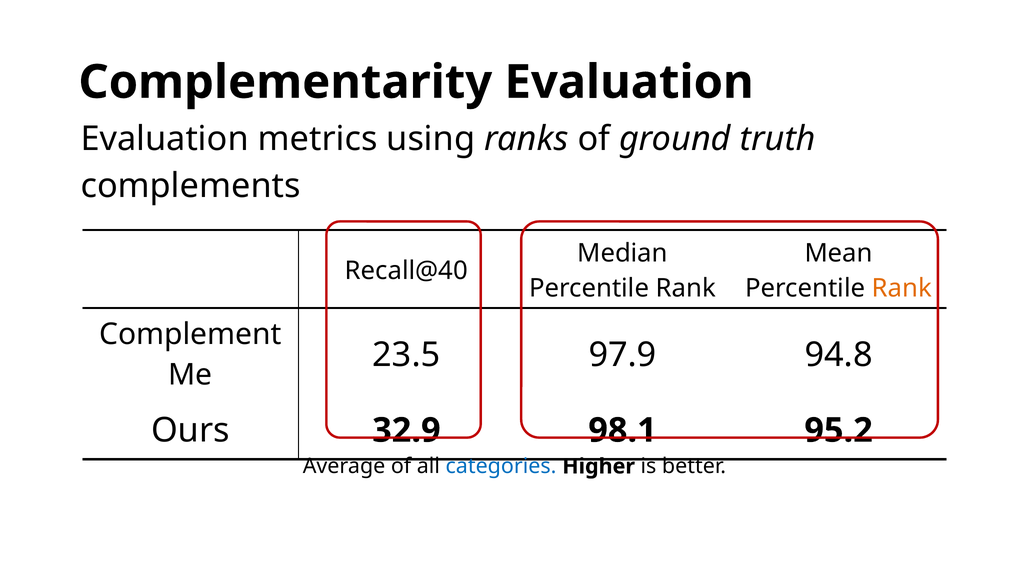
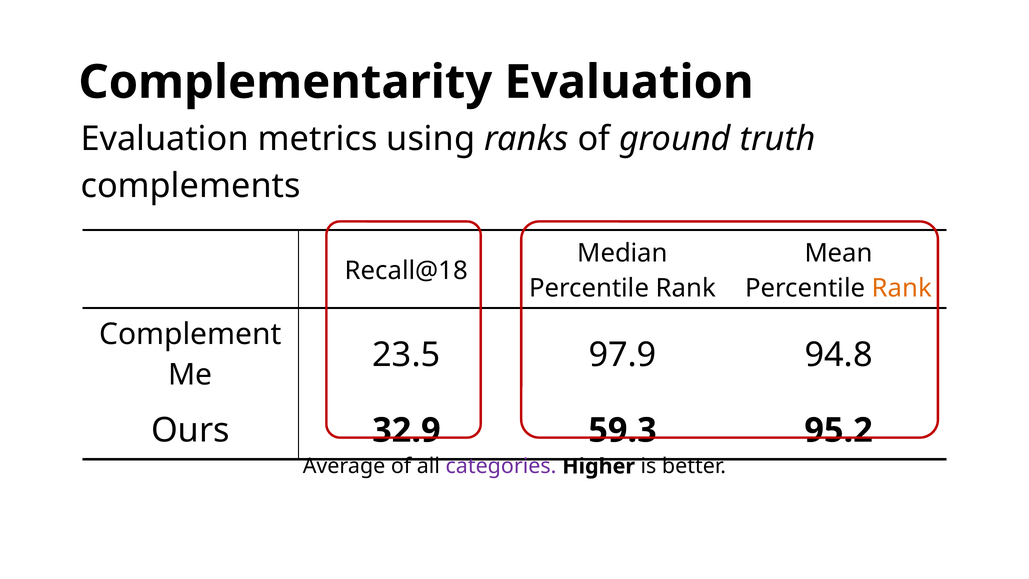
Recall@40: Recall@40 -> Recall@18 (406, 271)
98.1: 98.1 -> 59.3 (622, 430)
categories colour: blue -> purple (501, 466)
